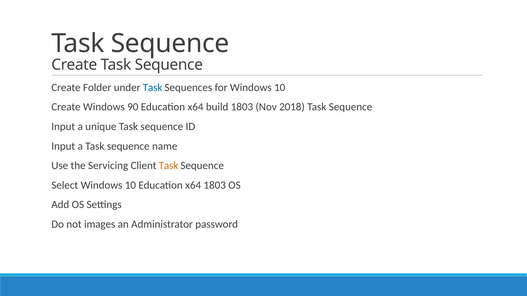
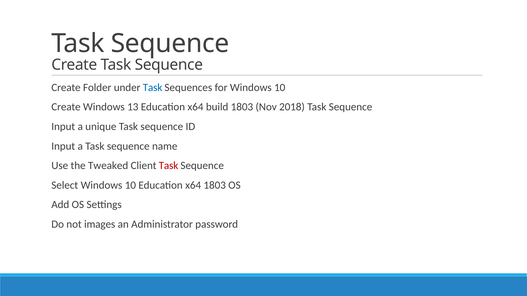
90: 90 -> 13 (133, 107)
Servicing: Servicing -> Tweaked (108, 166)
Task colour: orange -> red (169, 166)
